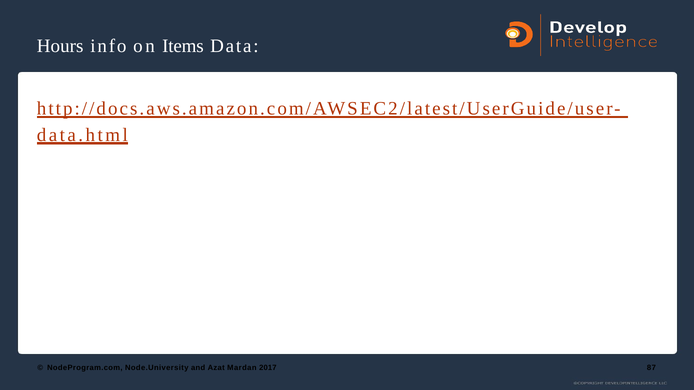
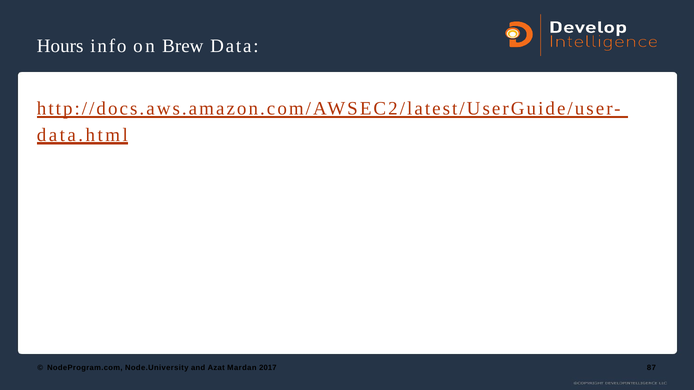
Items: Items -> Brew (183, 46)
